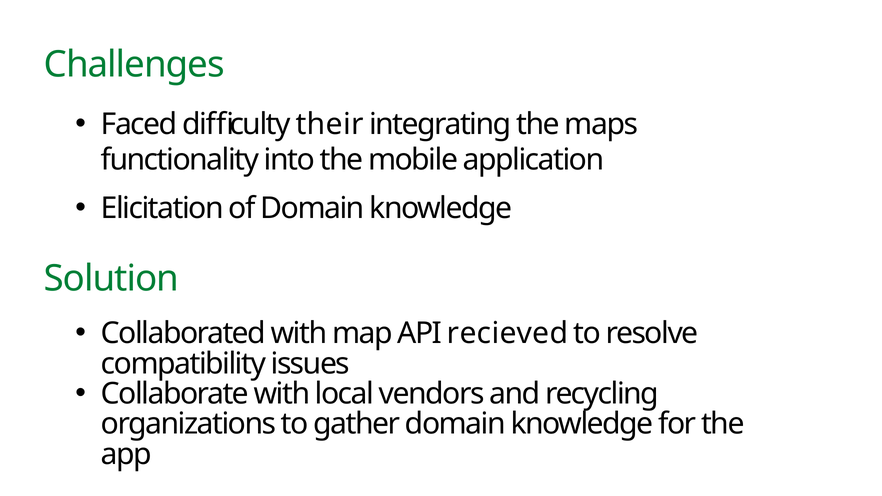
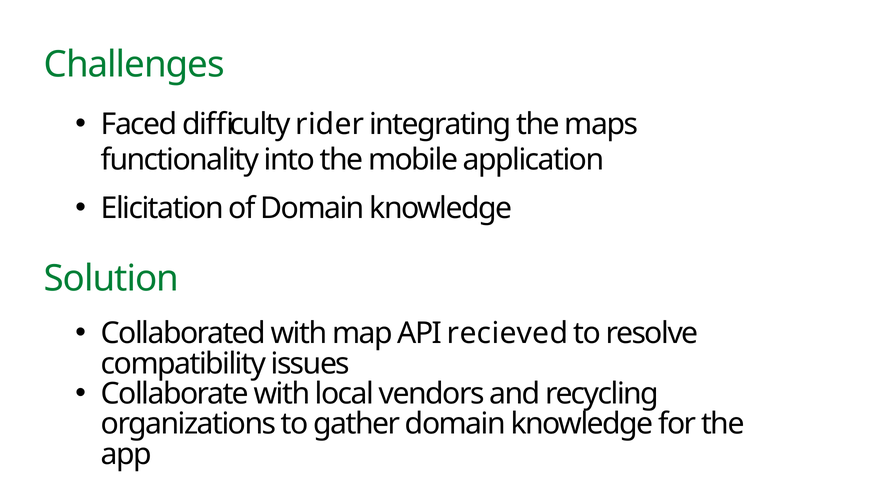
their: their -> rider (330, 124)
